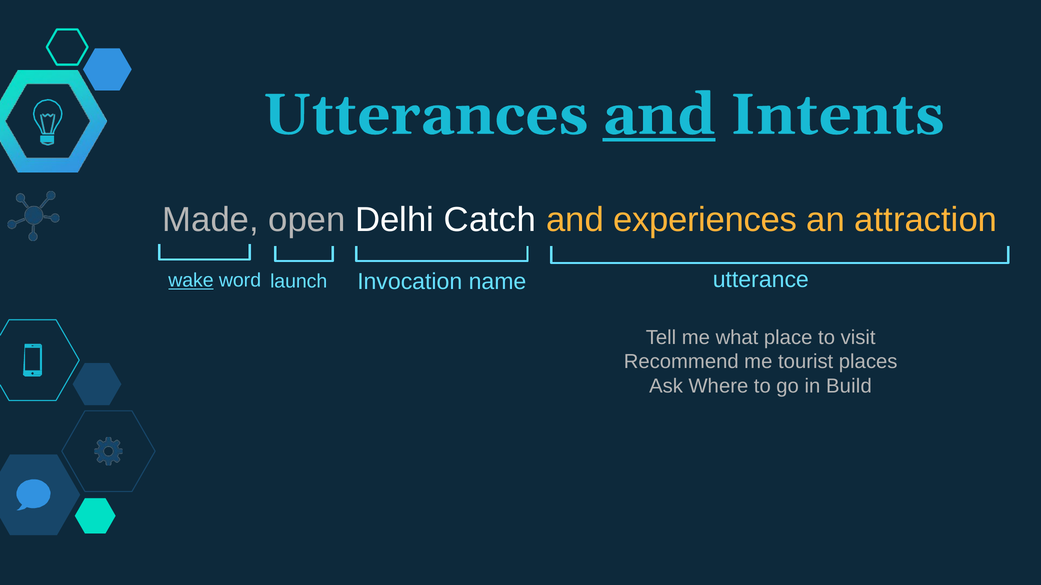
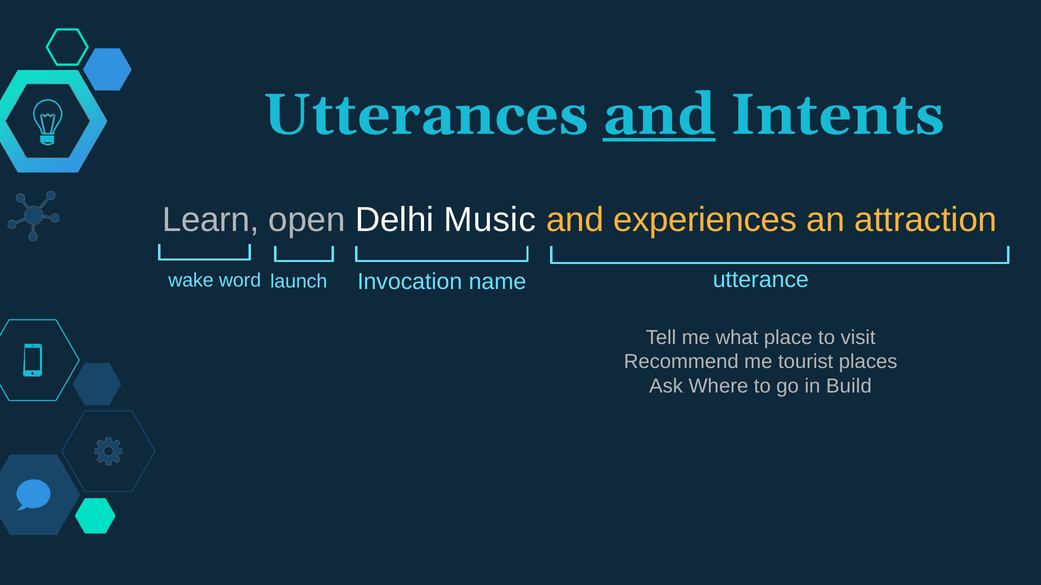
Made: Made -> Learn (211, 220)
Catch: Catch -> Music (490, 220)
wake underline: present -> none (191, 281)
